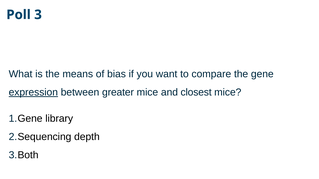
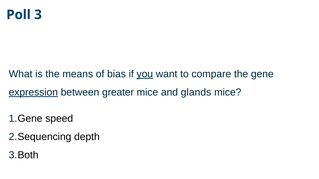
you underline: none -> present (145, 74)
closest: closest -> glands (196, 92)
library: library -> speed (59, 119)
